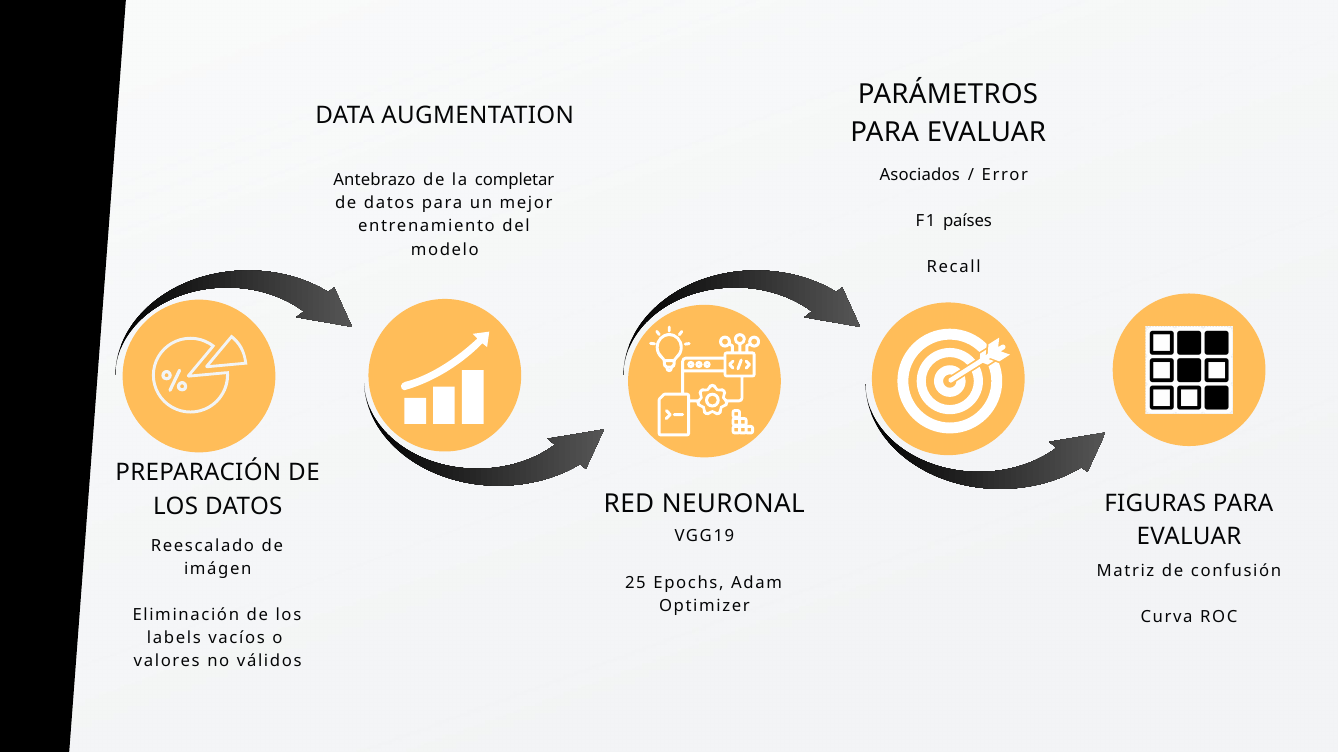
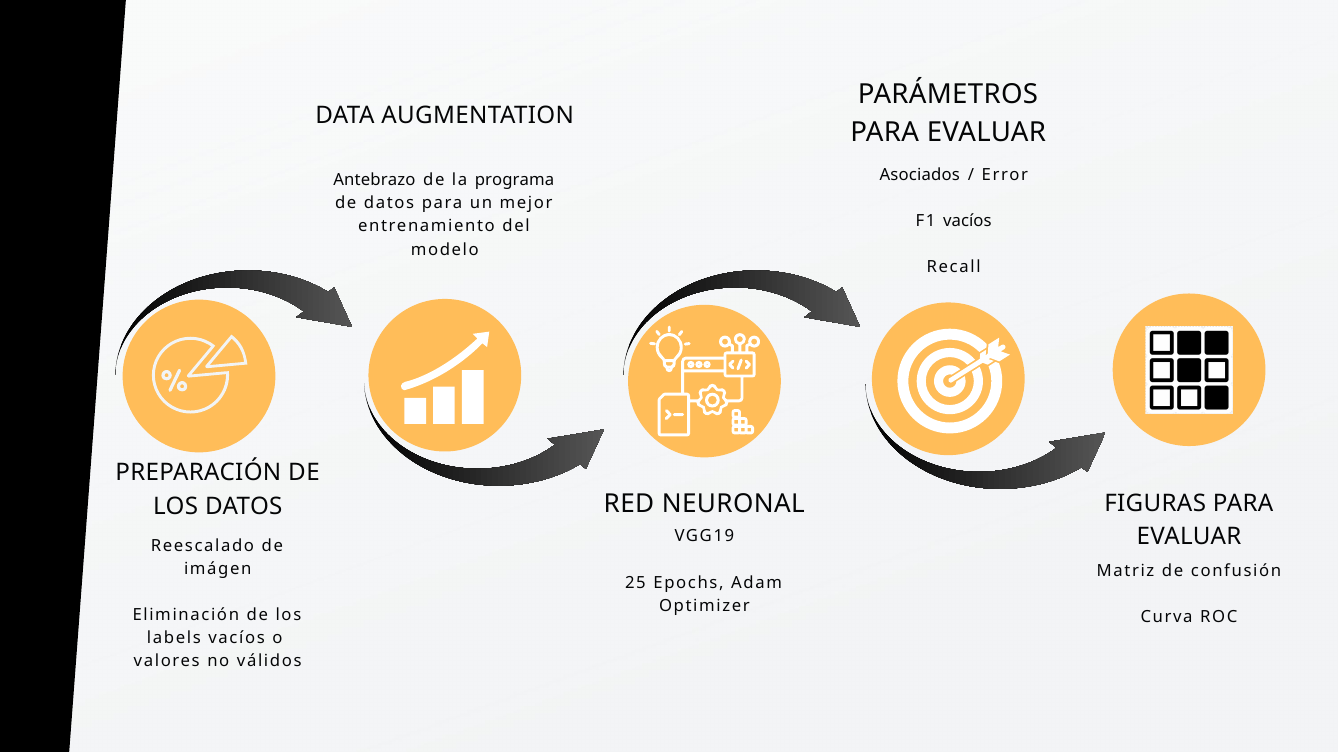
completar: completar -> programa (515, 180)
F1 países: países -> vacíos (967, 222)
